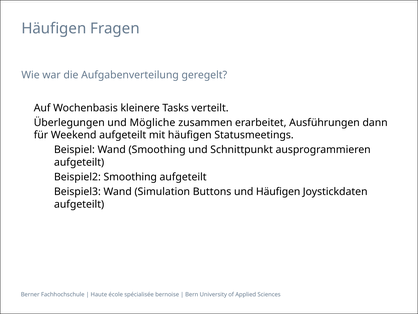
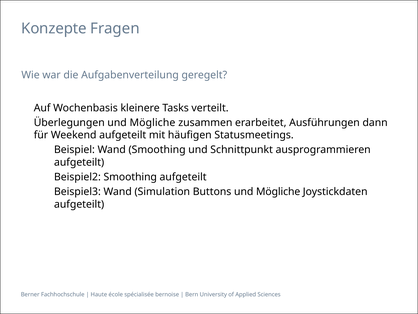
Häufigen: Häufigen -> Konzepte (54, 29)
Buttons und Häufigen: Häufigen -> Mögliche (278, 191)
